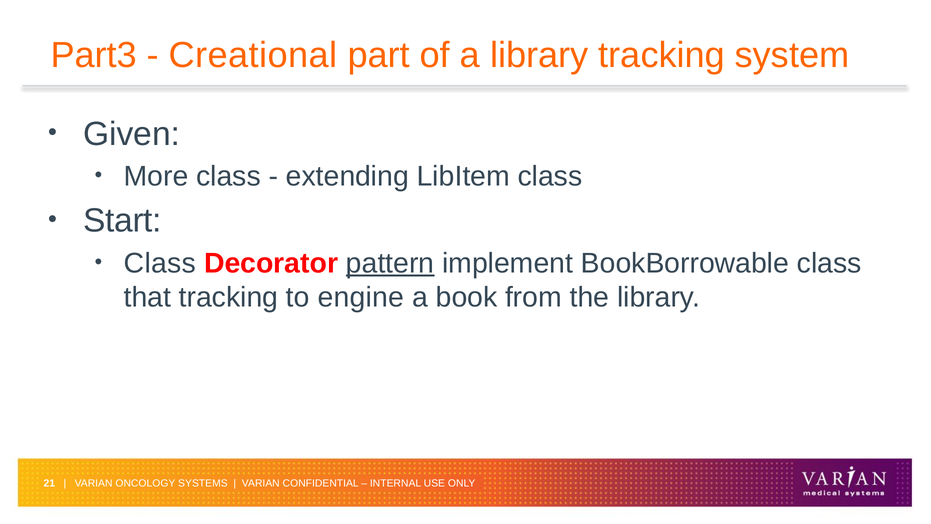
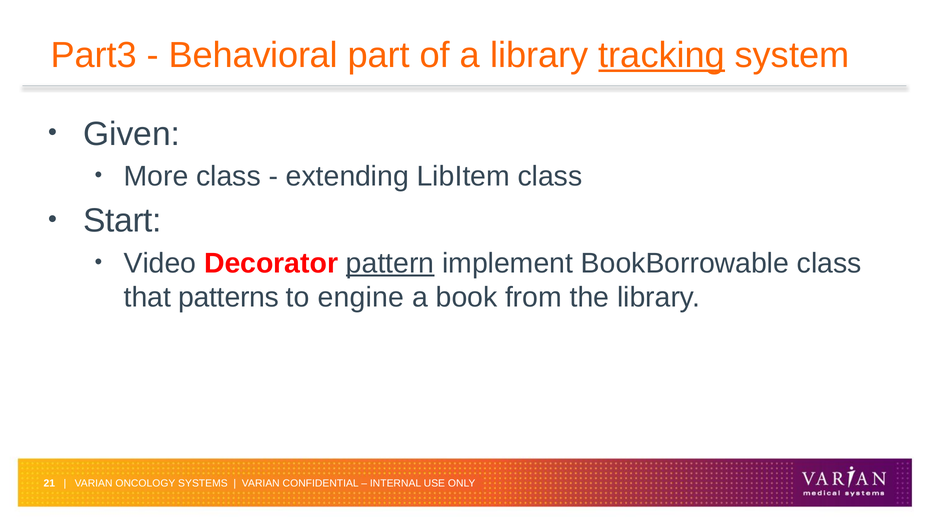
Creational: Creational -> Behavioral (253, 55)
tracking underline: none -> present (662, 55)
Class: Class -> Video (160, 263)
that tracking: tracking -> patterns (229, 297)
